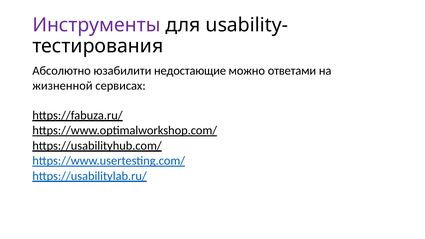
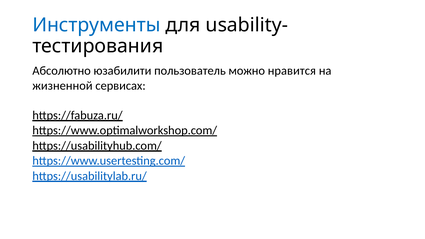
Инструменты colour: purple -> blue (96, 25)
недостающие: недостающие -> пользователь (190, 71)
ответами: ответами -> нравится (292, 71)
